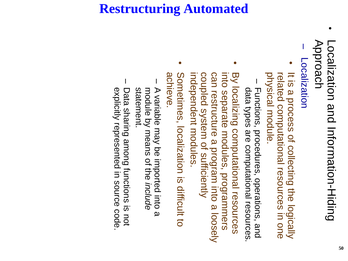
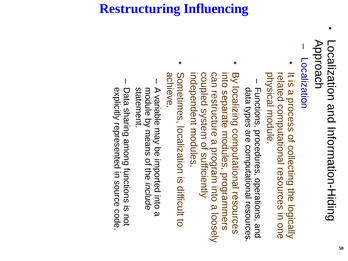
Automated: Automated -> Influencing (216, 9)
